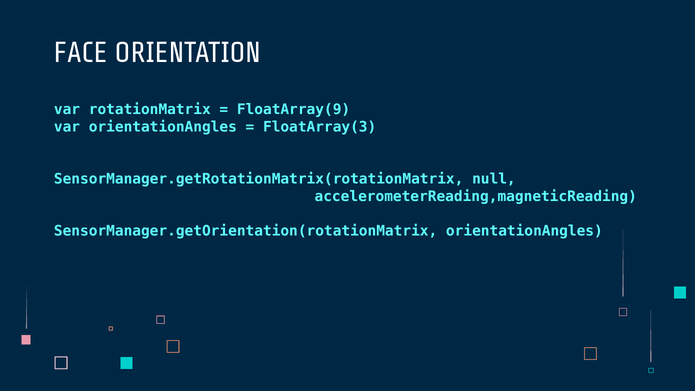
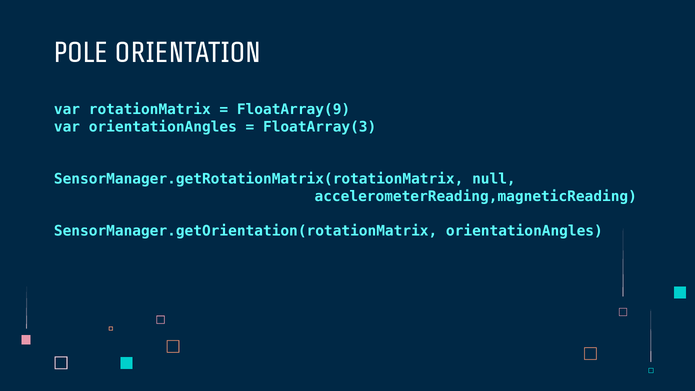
FACE: FACE -> POLE (81, 53)
